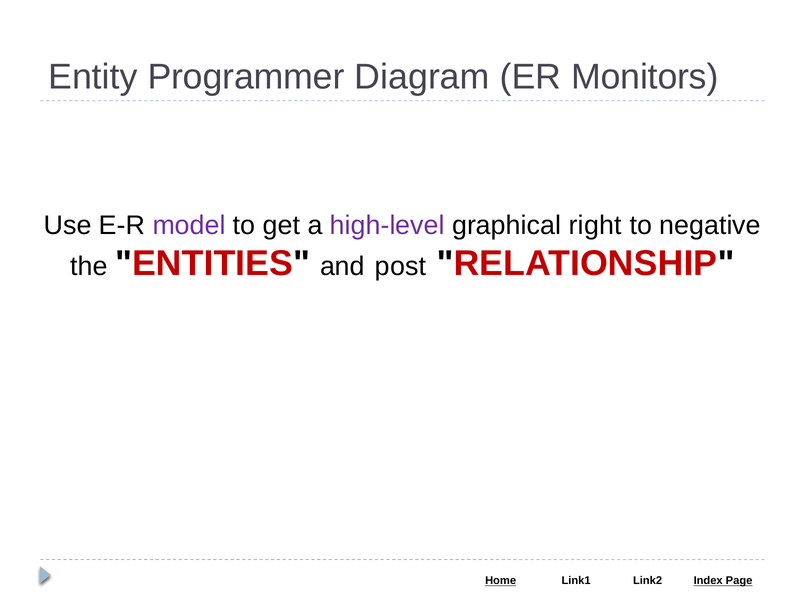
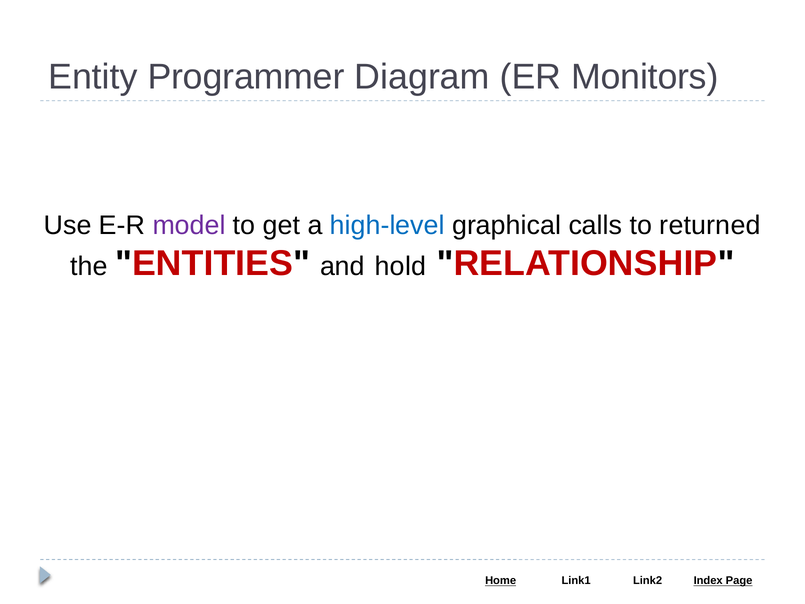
high-level colour: purple -> blue (387, 225)
right: right -> calls (595, 225)
negative: negative -> returned (710, 225)
post: post -> hold (401, 266)
